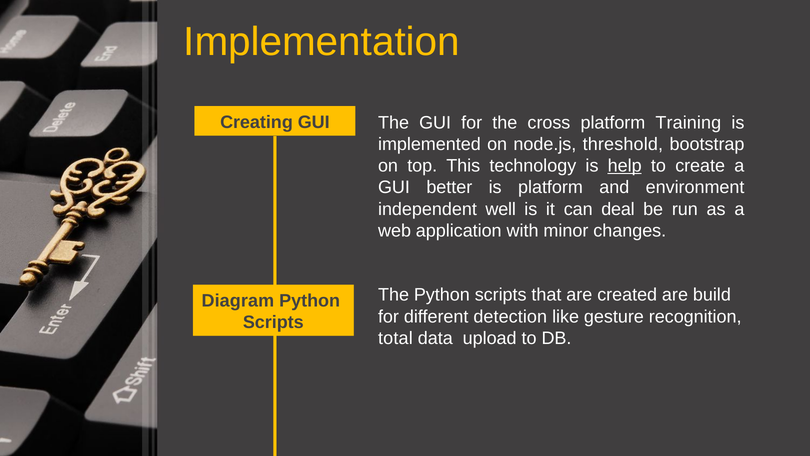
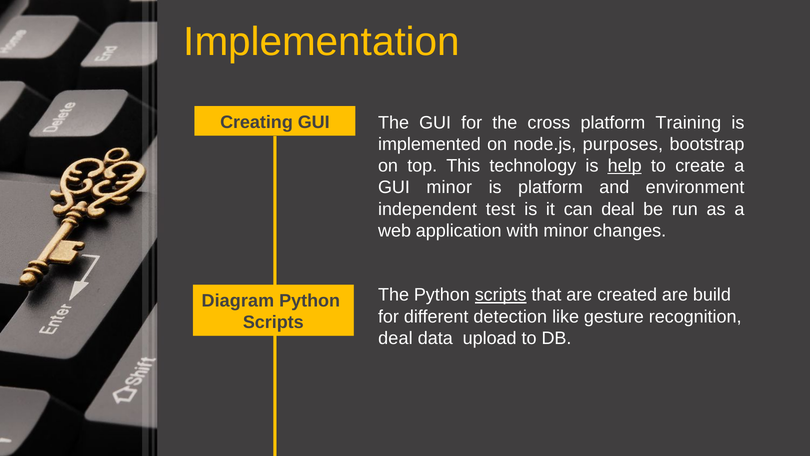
threshold: threshold -> purposes (623, 144)
GUI better: better -> minor (449, 187)
well: well -> test (501, 209)
scripts underline: none -> present (501, 295)
total: total -> deal (395, 338)
